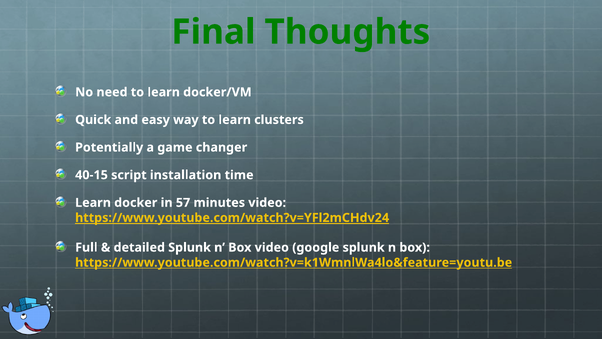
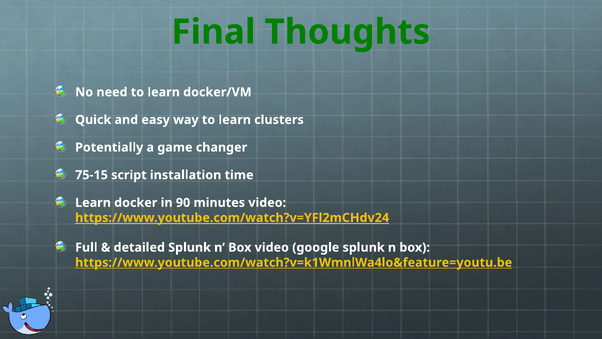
40-15: 40-15 -> 75-15 (92, 175)
57: 57 -> 90 (183, 202)
